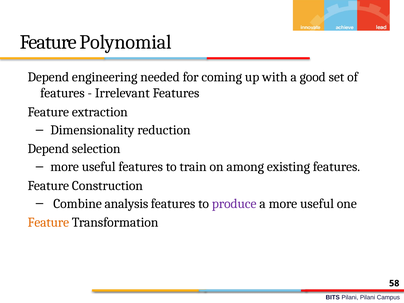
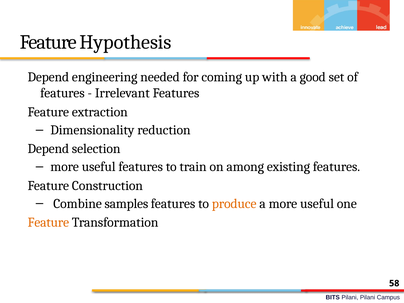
Polynomial: Polynomial -> Hypothesis (126, 42)
analysis: analysis -> samples (126, 204)
produce colour: purple -> orange (234, 204)
